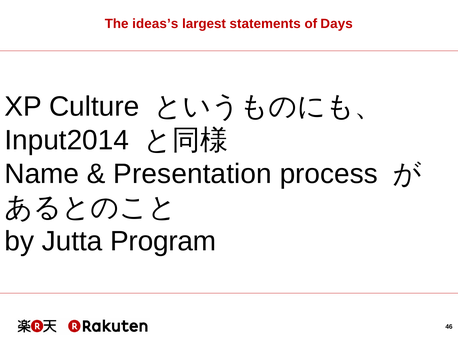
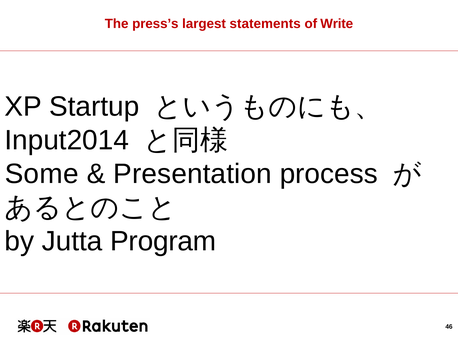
ideas’s: ideas’s -> press’s (155, 24)
Days: Days -> Write (337, 24)
Culture: Culture -> Startup (94, 107)
Name: Name -> Some (42, 174)
